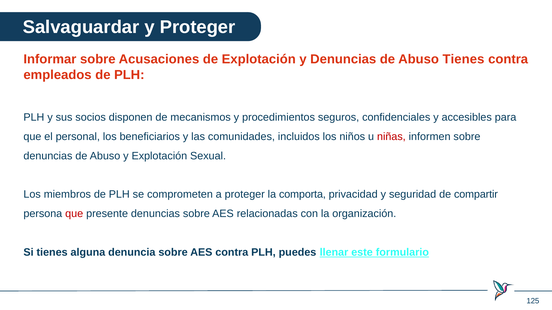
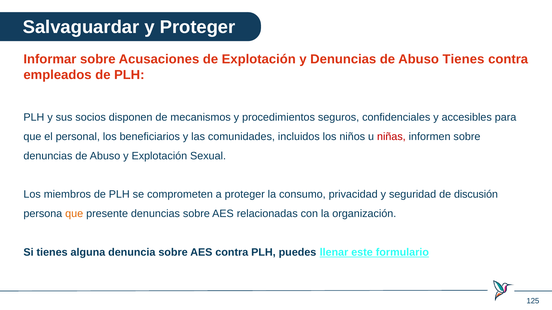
comporta: comporta -> consumo (302, 195)
compartir: compartir -> discusión (476, 195)
que colour: red -> orange (74, 214)
